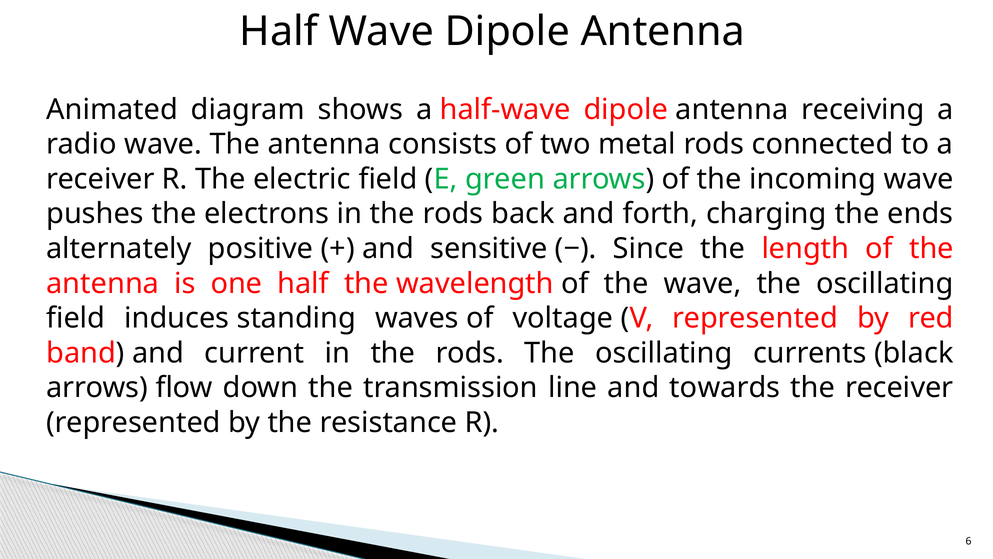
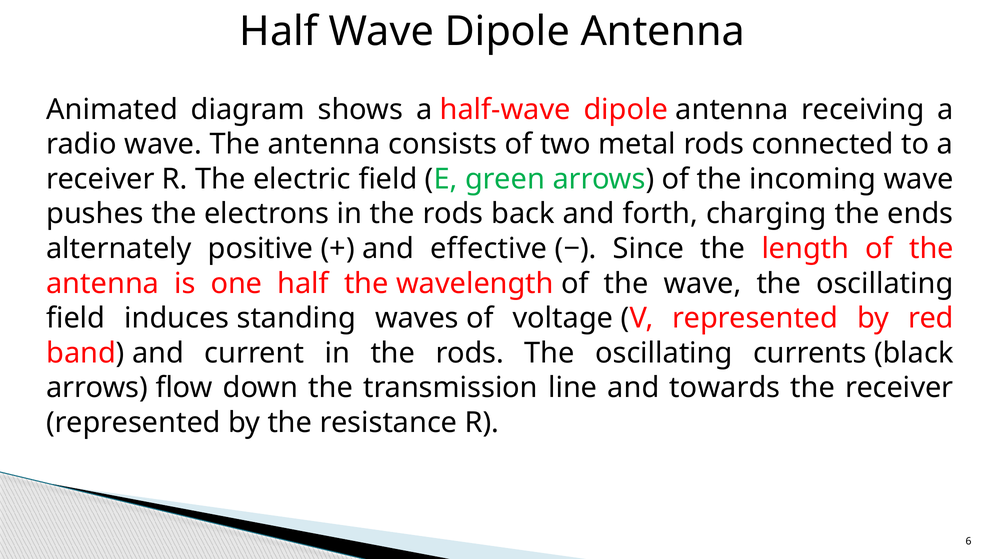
sensitive: sensitive -> effective (489, 248)
